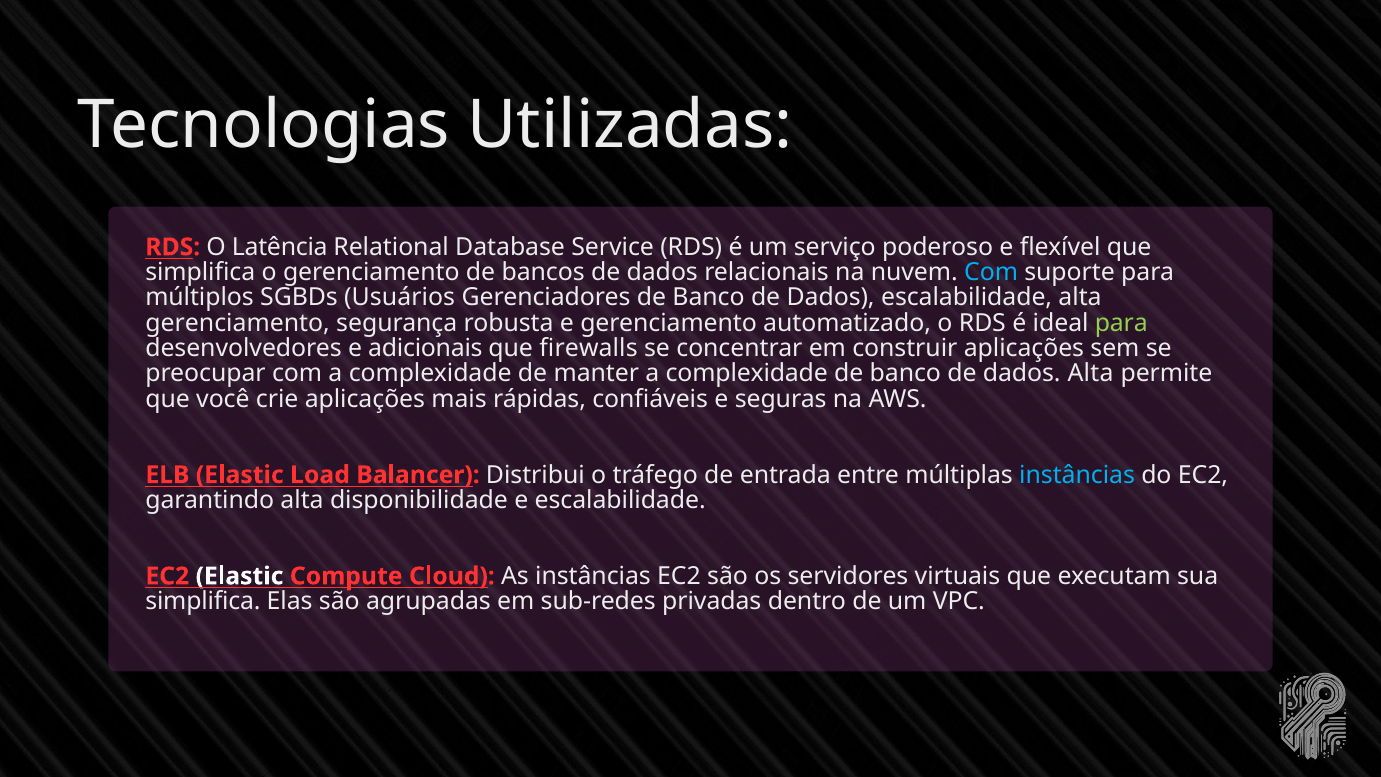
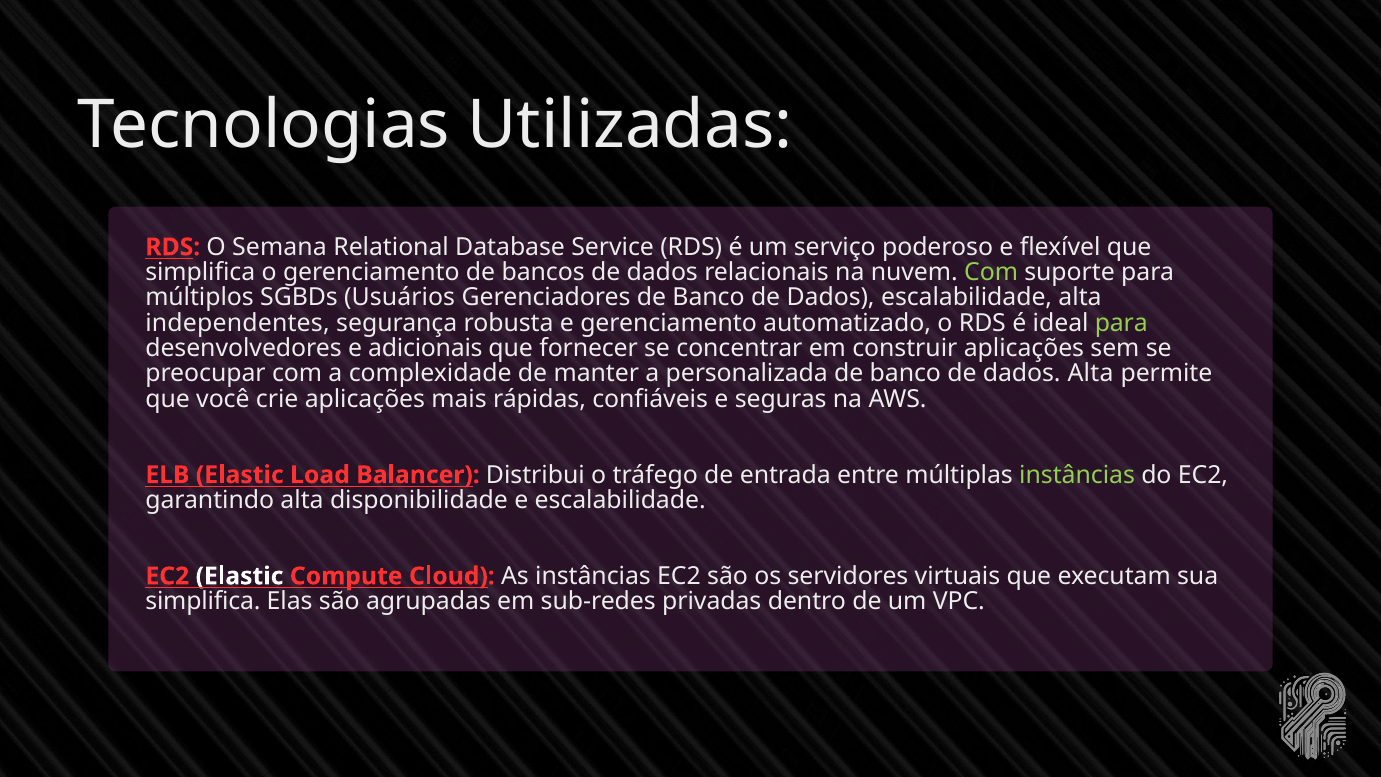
Latência: Latência -> Semana (280, 247)
Com colour: light blue -> light green (991, 272)
gerenciamento: gerenciamento -> independentes (237, 323)
firewalls: firewalls -> fornecer (589, 348)
manter a complexidade: complexidade -> personalizada (747, 374)
instâncias colour: light blue -> light green (1077, 475)
